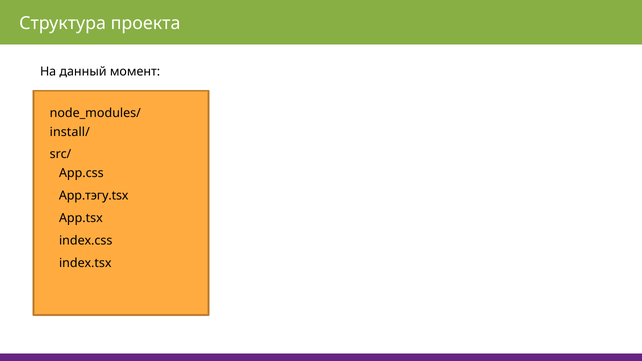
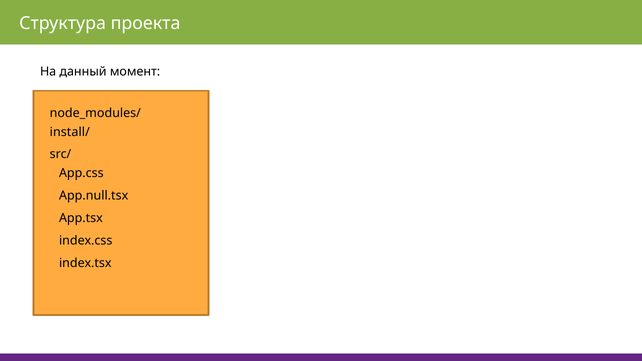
App.тэгу.tsx: App.тэгу.tsx -> App.null.tsx (94, 196)
